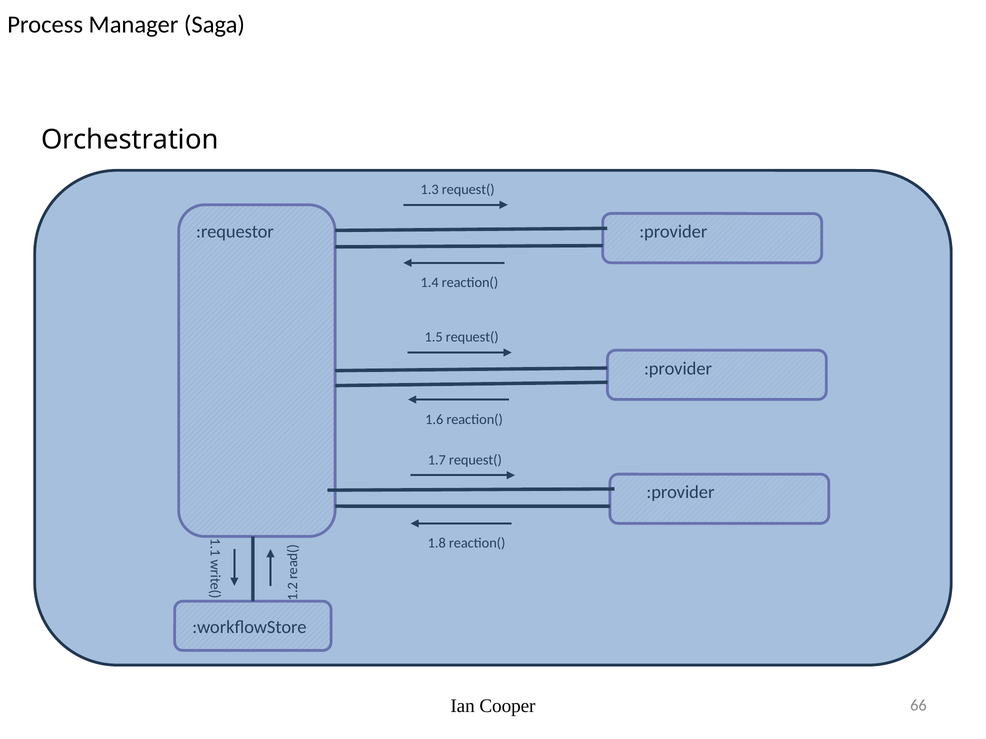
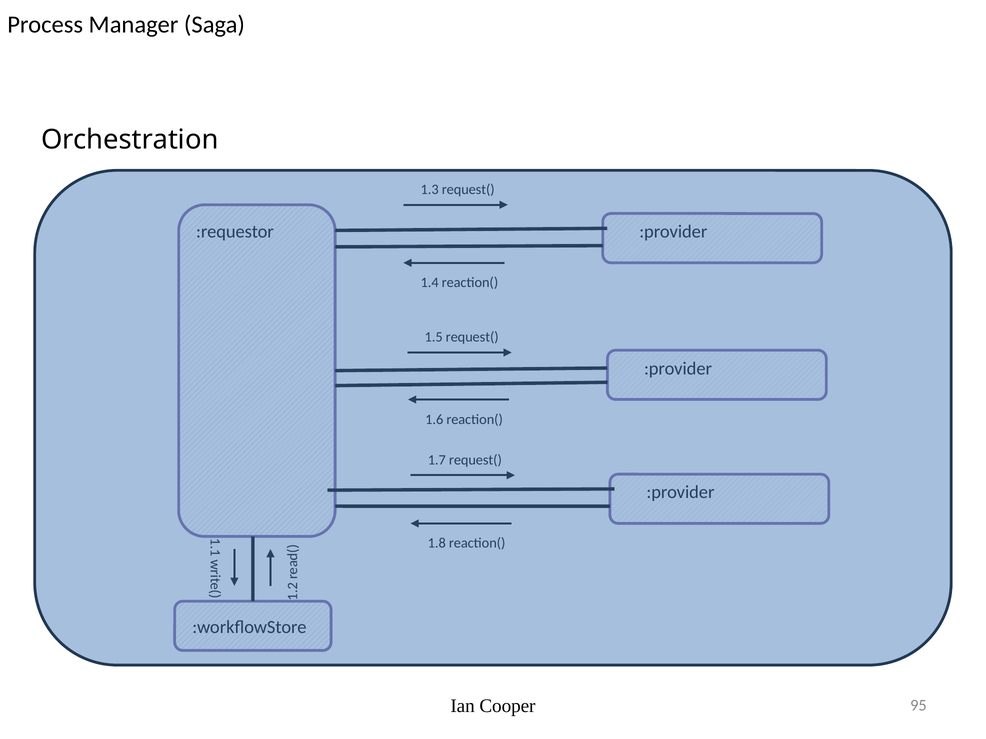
66: 66 -> 95 (919, 706)
